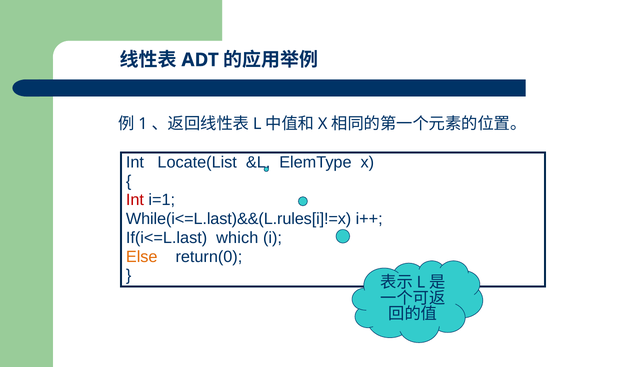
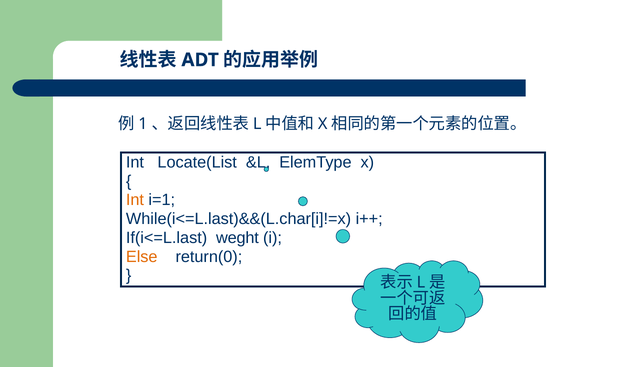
Int colour: red -> orange (135, 200)
While(i<=L.last)&&(L.rules[i]!=x: While(i<=L.last)&&(L.rules[i]!=x -> While(i<=L.last)&&(L.char[i]!=x (239, 219)
which: which -> weght (237, 238)
